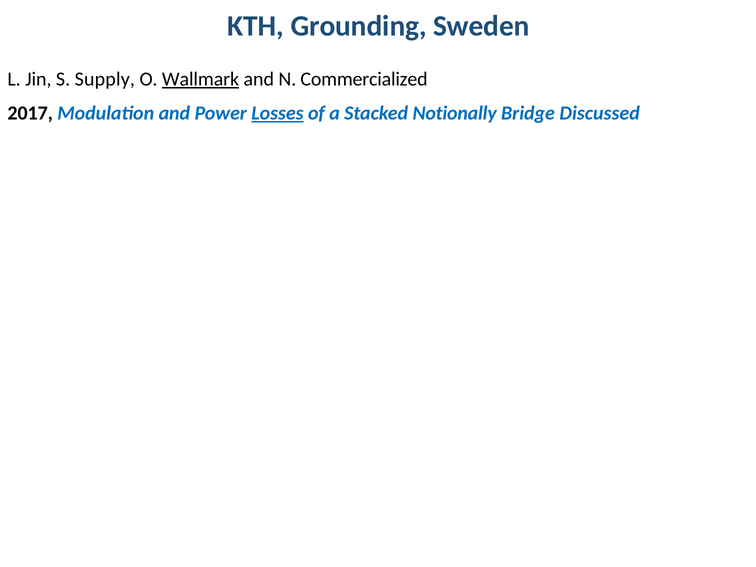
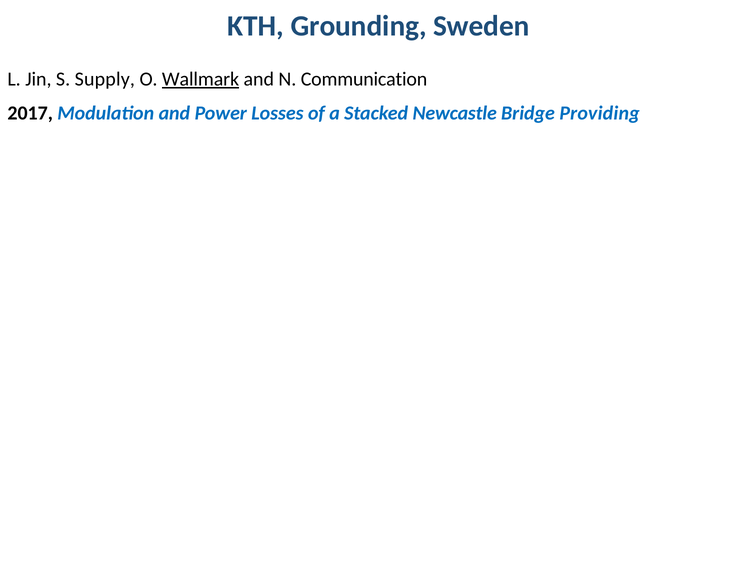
Commercialized: Commercialized -> Communication (364, 79)
Losses underline: present -> none (277, 113)
Notionally: Notionally -> Newcastle (455, 113)
Discussed: Discussed -> Providing (600, 113)
